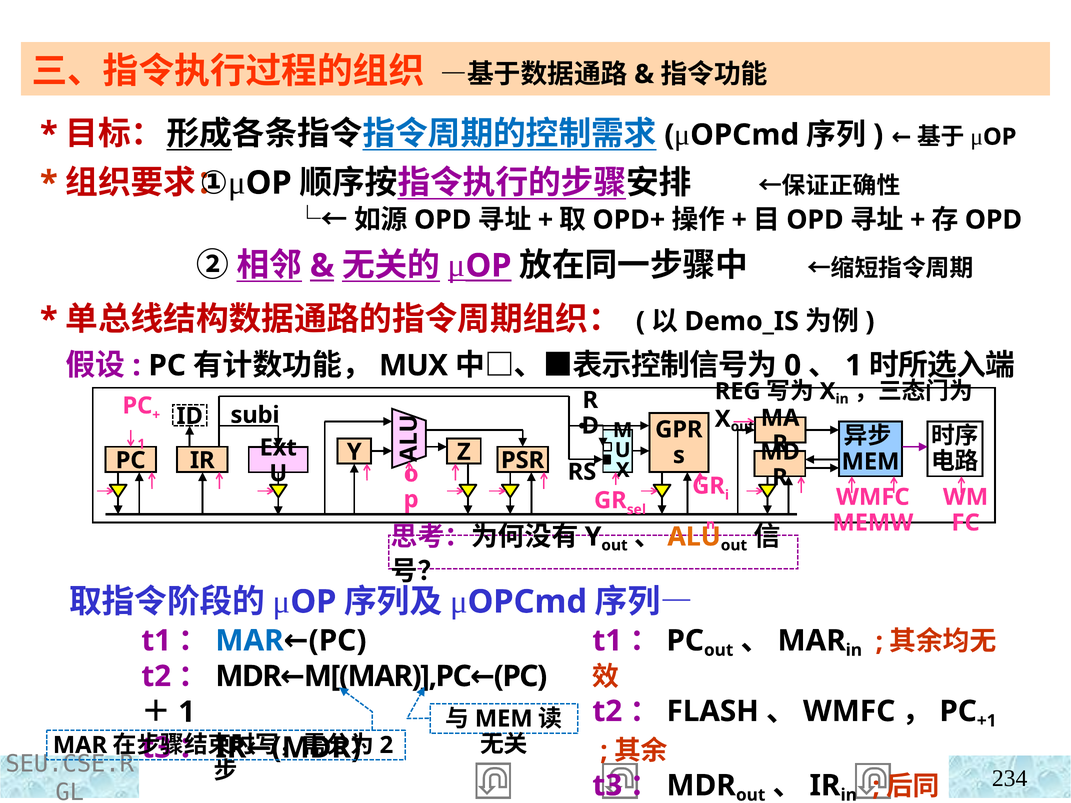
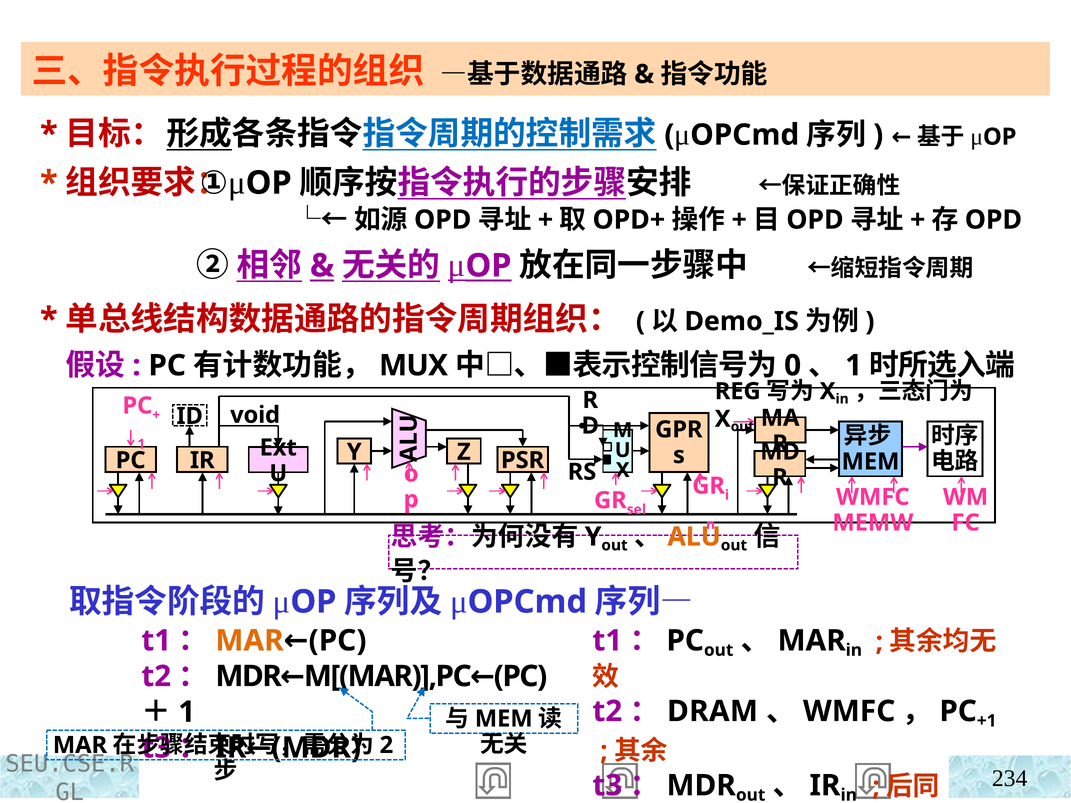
subi: subi -> void (255, 415)
MAR colour: blue -> orange (250, 641)
FLASH: FLASH -> DRAM (713, 711)
